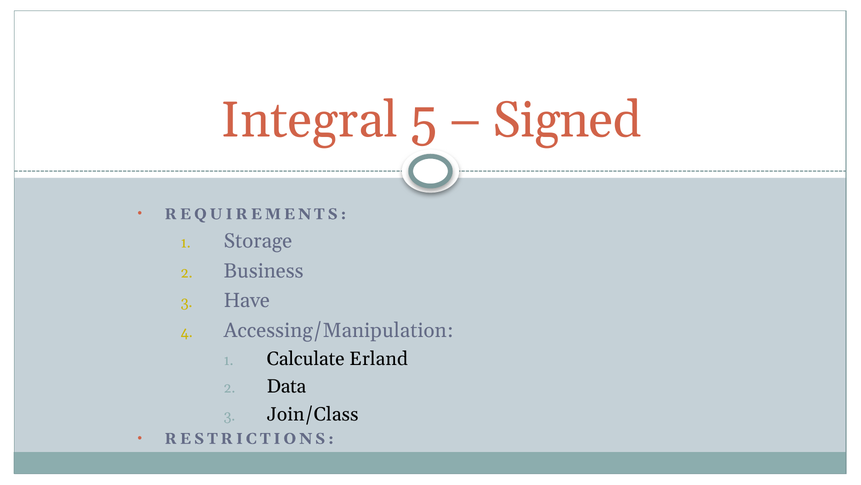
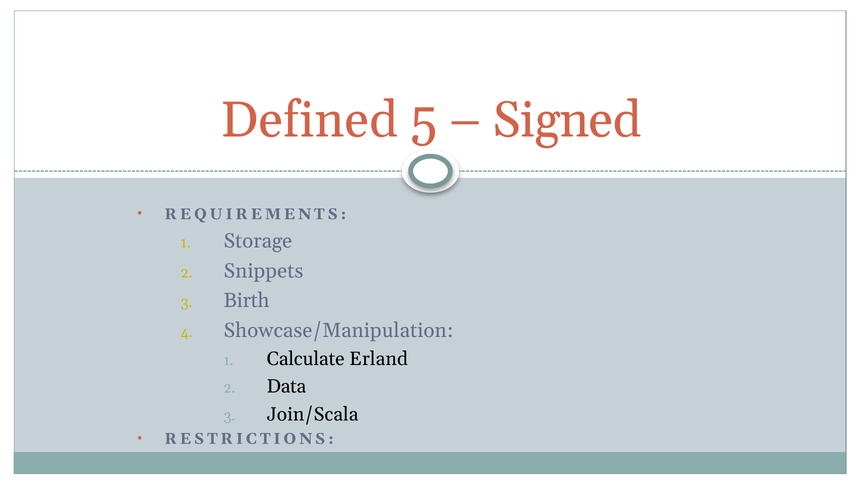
Integral: Integral -> Defined (310, 120)
Business: Business -> Snippets (264, 271)
Have: Have -> Birth (247, 300)
Accessing/Manipulation: Accessing/Manipulation -> Showcase/Manipulation (338, 330)
Join/Class: Join/Class -> Join/Scala (313, 414)
